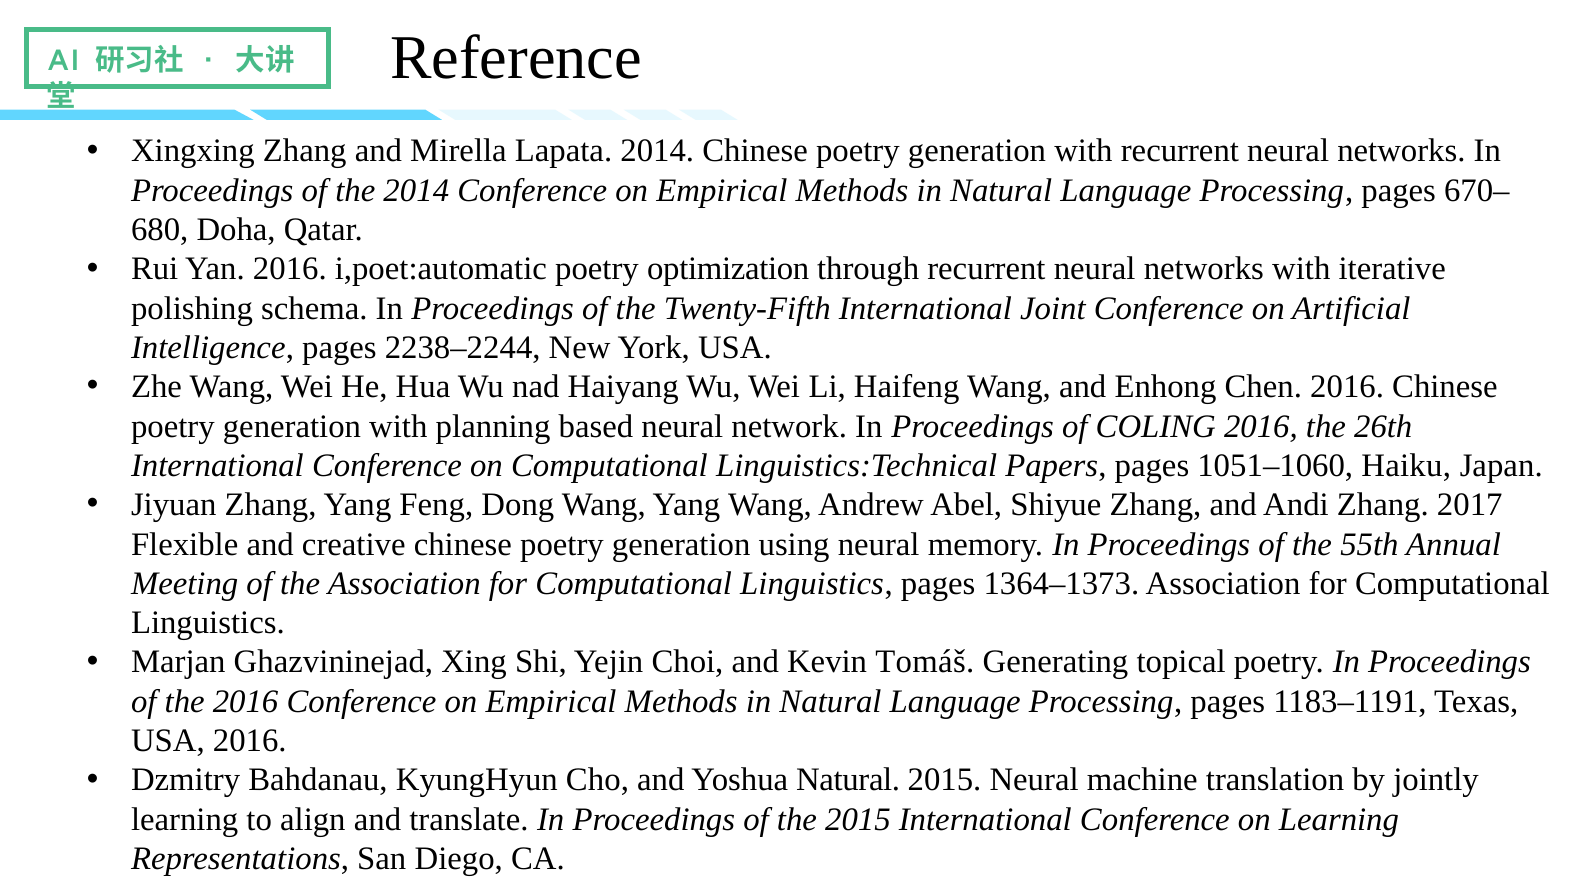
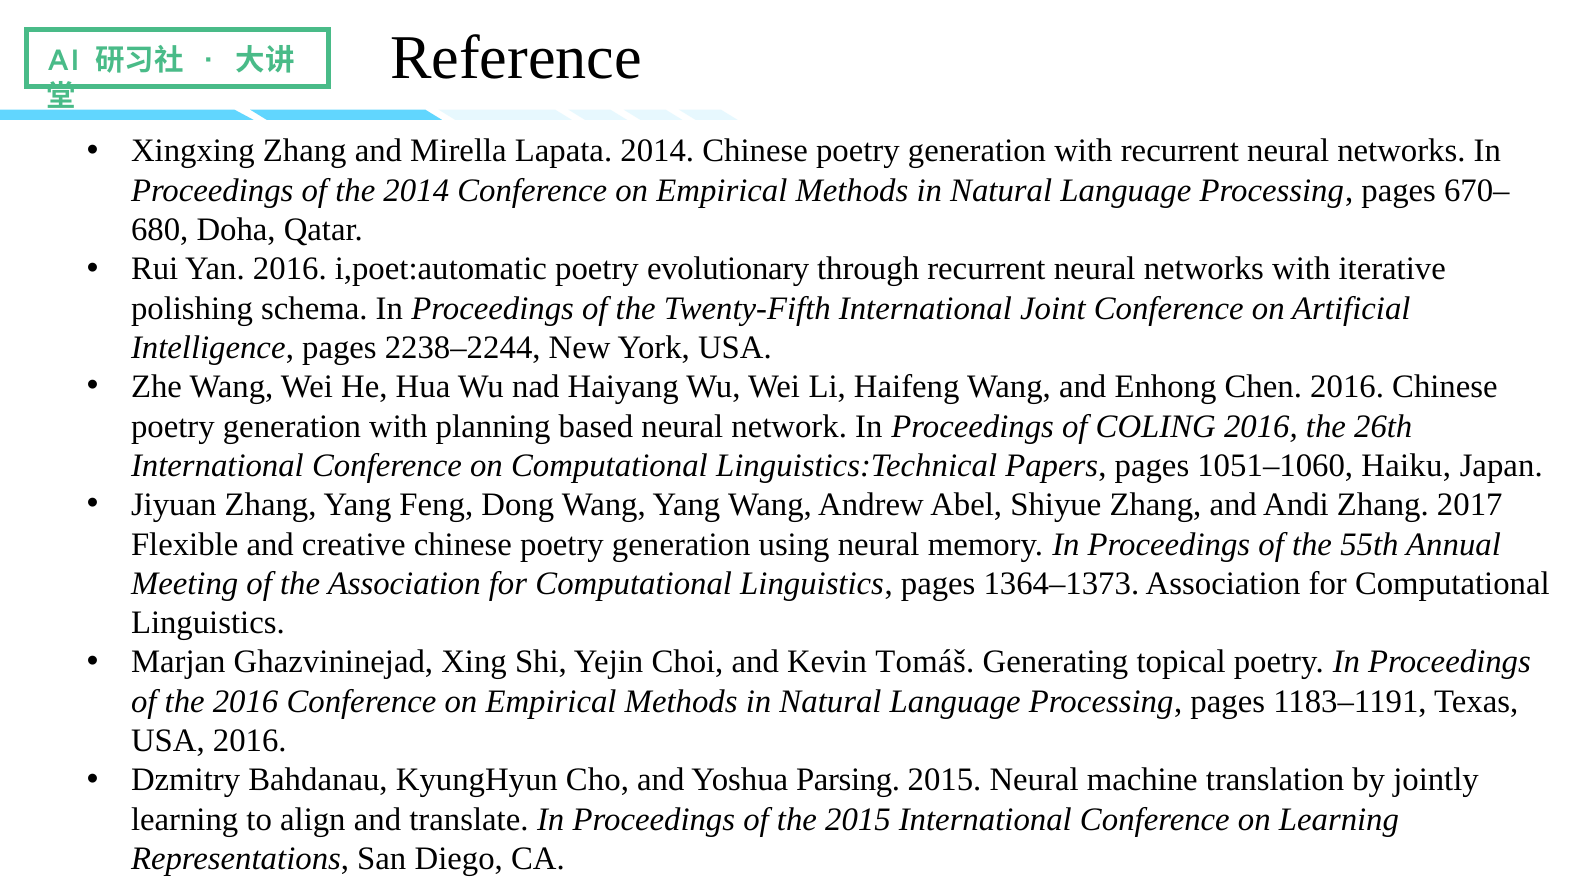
optimization: optimization -> evolutionary (728, 269)
Yoshua Natural: Natural -> Parsing (848, 780)
